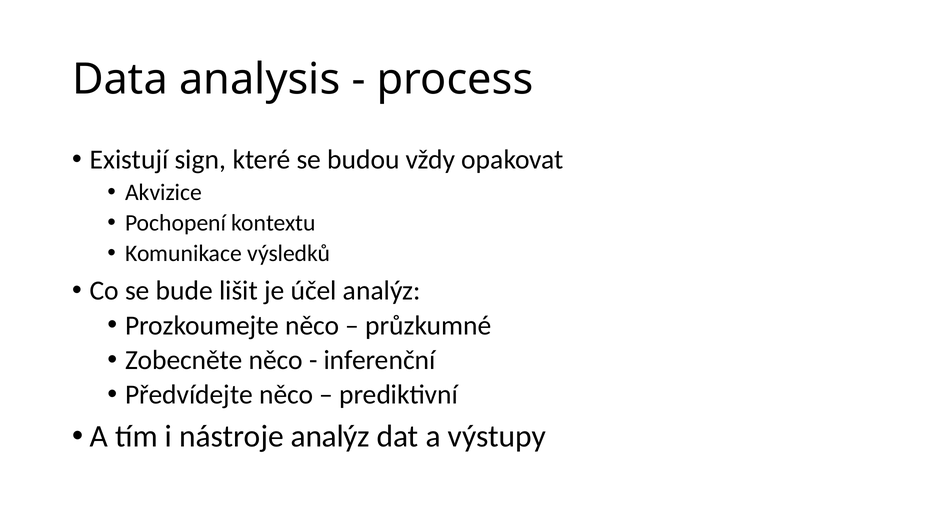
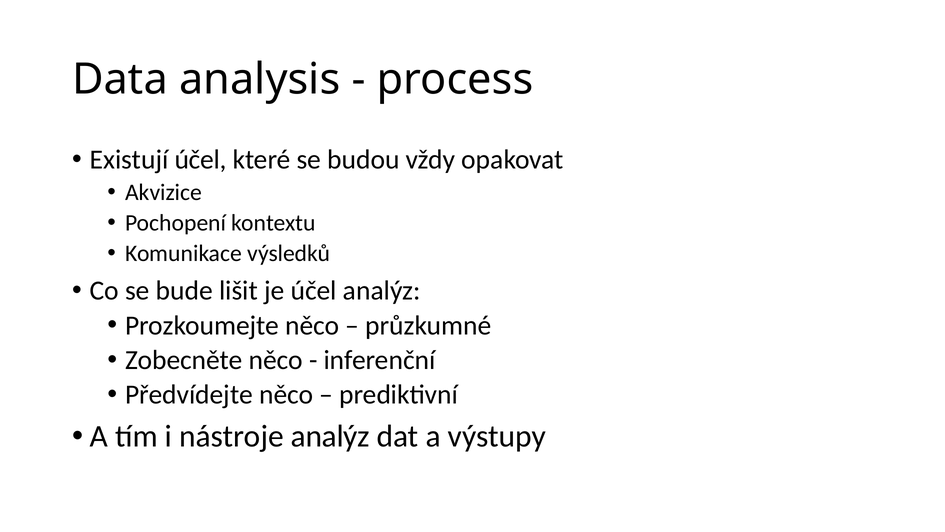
Existují sign: sign -> účel (201, 160)
